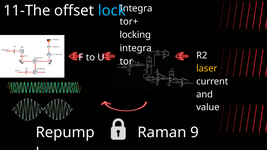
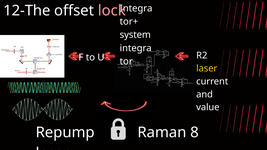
11-The: 11-The -> 12-The (27, 11)
lock colour: light blue -> pink (112, 11)
locking: locking -> system (135, 35)
9: 9 -> 8 (195, 133)
